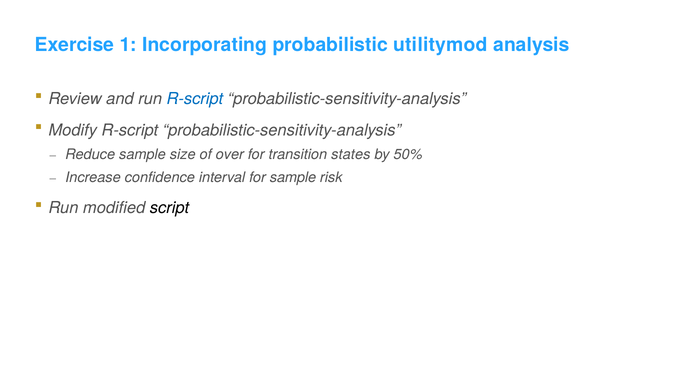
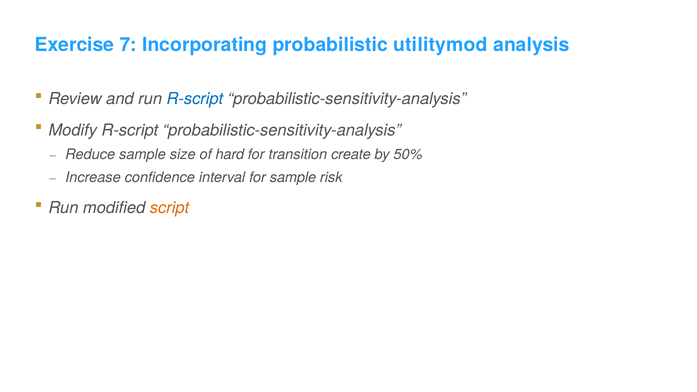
1: 1 -> 7 (128, 45)
over: over -> hard (230, 154)
states: states -> create (351, 154)
script colour: black -> orange (169, 208)
